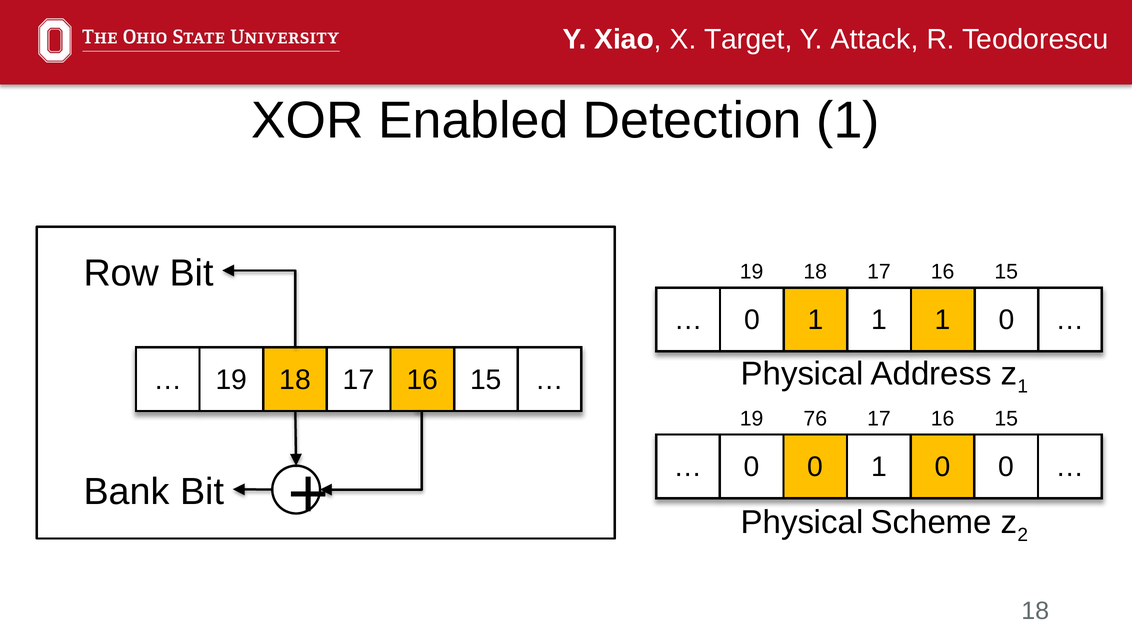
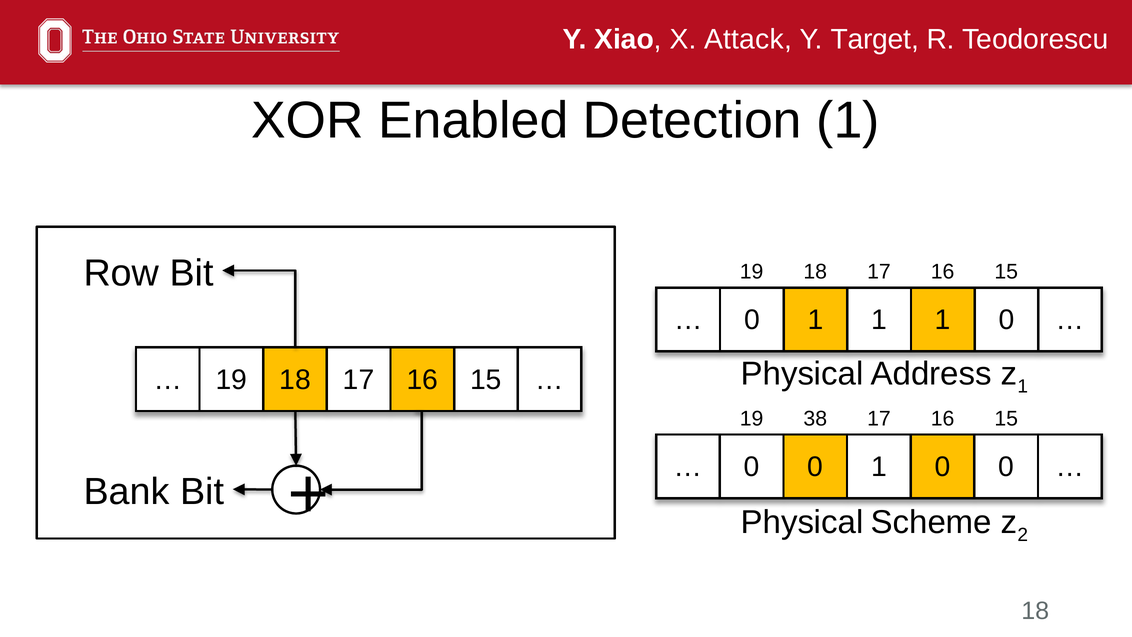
Target: Target -> Attack (748, 39)
Attack: Attack -> Target (875, 39)
76: 76 -> 38 (815, 419)
